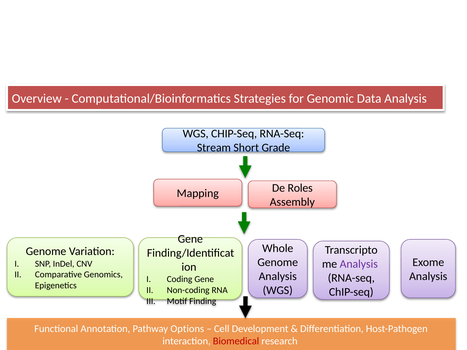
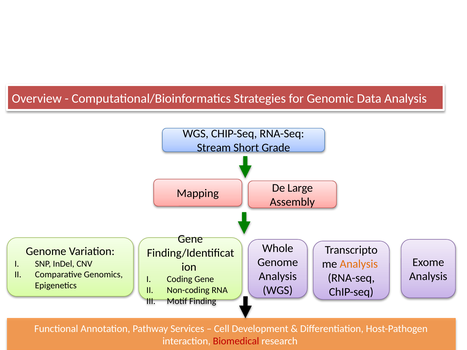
Roles: Roles -> Large (300, 188)
Analysis colour: purple -> orange (359, 264)
Options: Options -> Services (187, 329)
